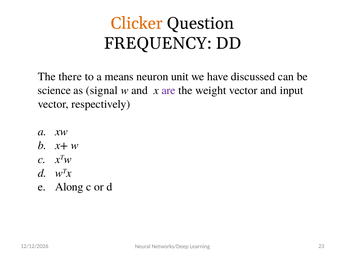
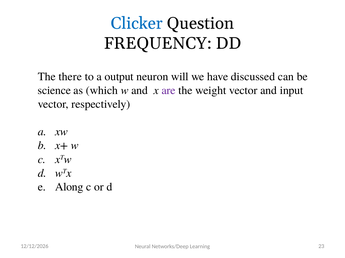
Clicker colour: orange -> blue (137, 23)
means: means -> output (119, 77)
unit: unit -> will (180, 77)
signal: signal -> which (102, 91)
